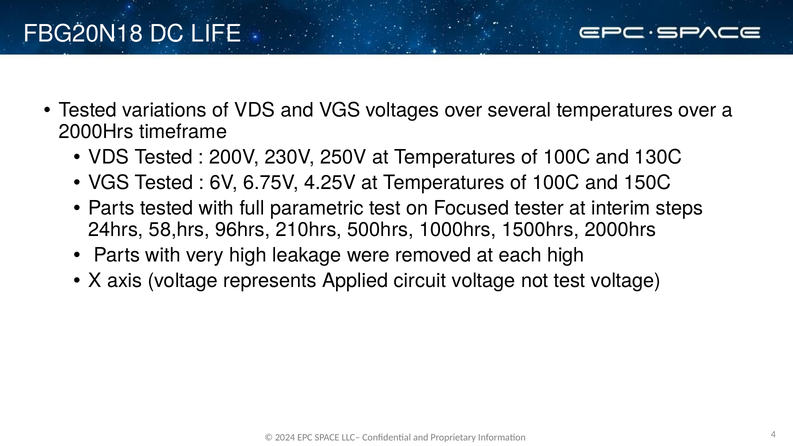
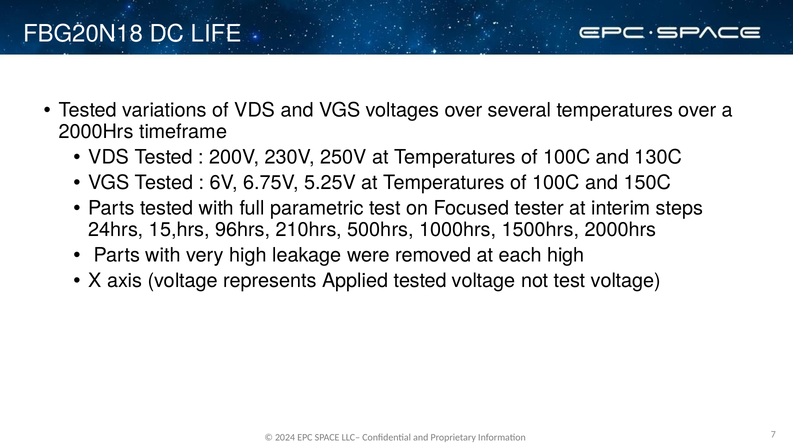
4.25V: 4.25V -> 5.25V (330, 183)
58,hrs: 58,hrs -> 15,hrs (179, 230)
Applied circuit: circuit -> tested (420, 281)
4: 4 -> 7 (773, 435)
